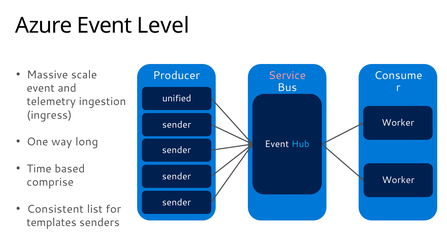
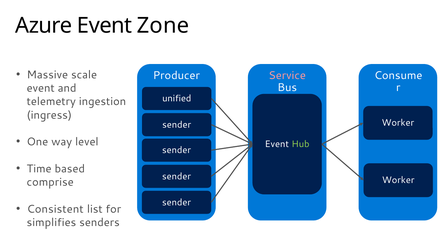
Level: Level -> Zone (163, 26)
long: long -> level (87, 142)
Hub colour: light blue -> light green (301, 144)
templates: templates -> simplifies (51, 222)
